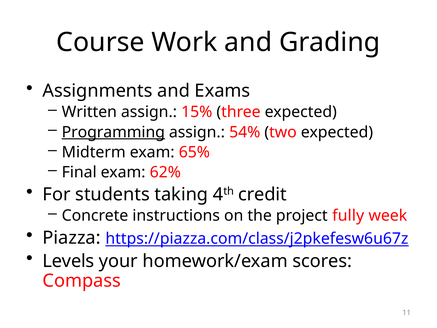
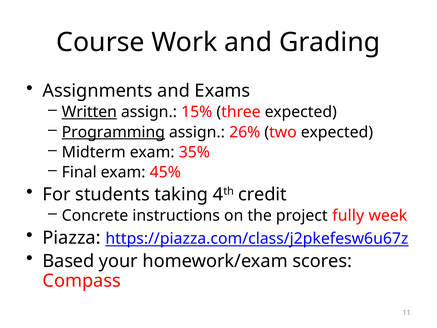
Written underline: none -> present (89, 112)
54%: 54% -> 26% (245, 132)
65%: 65% -> 35% (194, 152)
62%: 62% -> 45% (165, 172)
Levels: Levels -> Based (68, 261)
